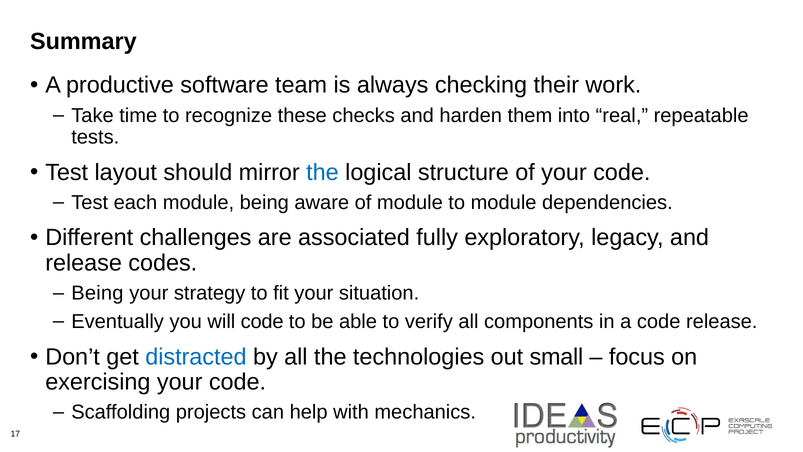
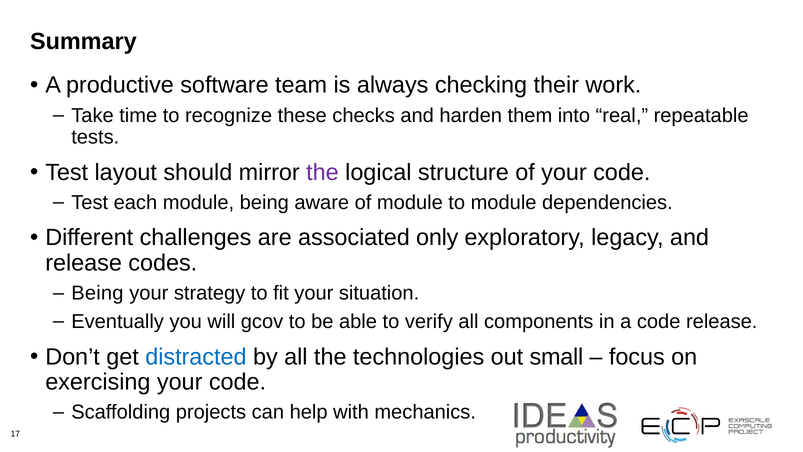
the colour: blue -> purple (322, 172)
fully: fully -> only (437, 238)
will code: code -> gcov (262, 321)
